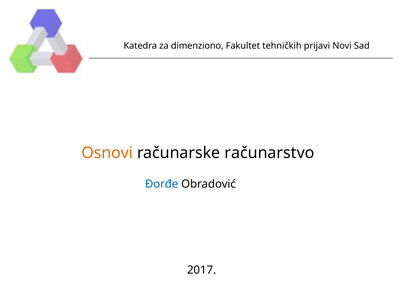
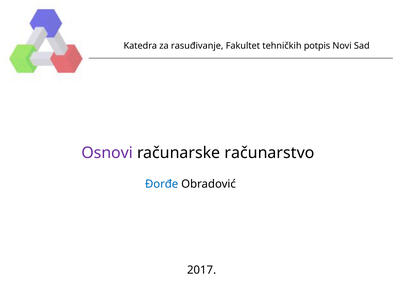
dimenziono: dimenziono -> rasuđivanje (197, 46)
prijavi: prijavi -> potpis (317, 46)
Osnovi colour: orange -> purple (107, 153)
